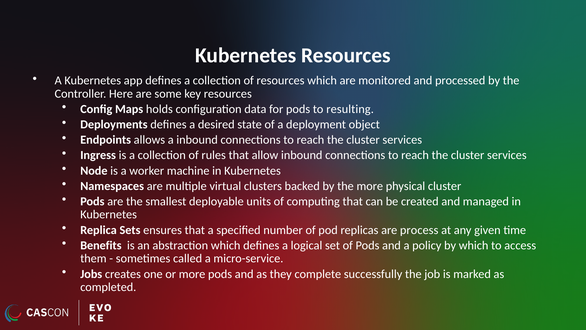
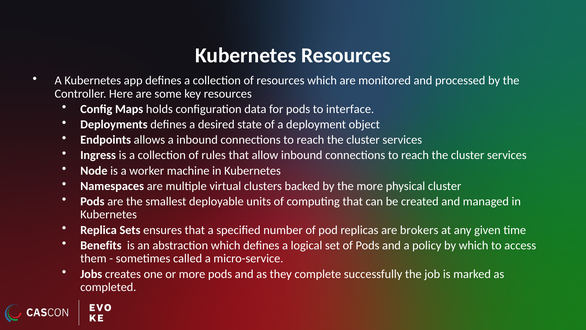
resulting: resulting -> interface (350, 109)
process: process -> brokers (419, 230)
